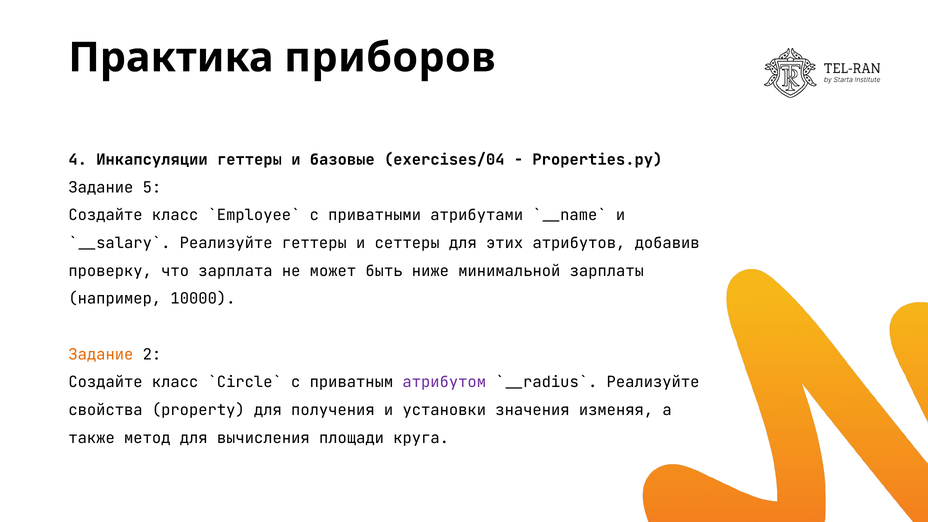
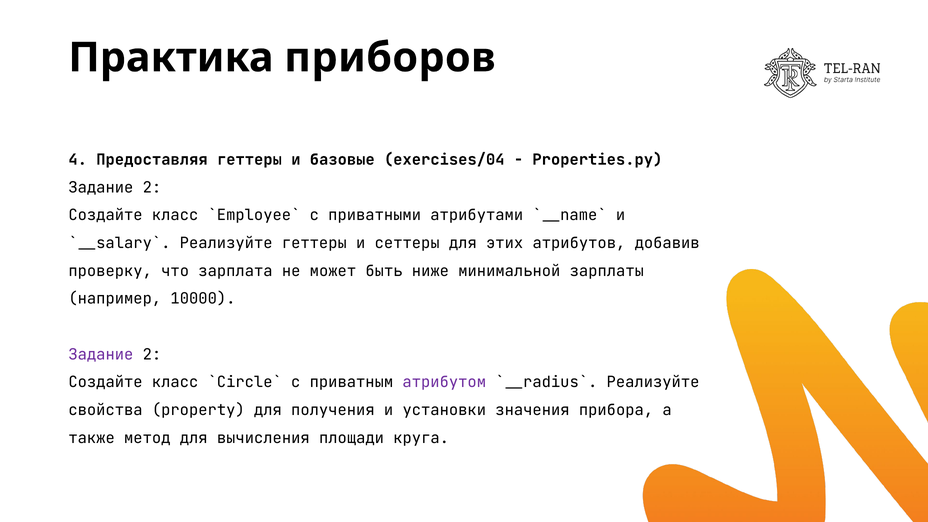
Инкапсуляции: Инкапсуляции -> Предоставляя (152, 160)
5: 5 -> 2 (152, 187)
Задание colour: orange -> purple (101, 354)
изменяя: изменяя -> прибора (616, 410)
